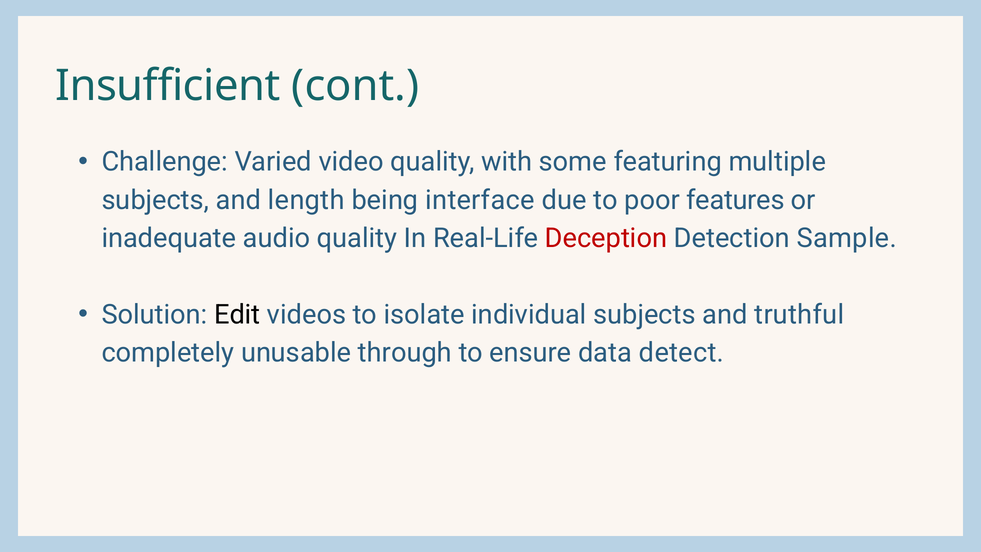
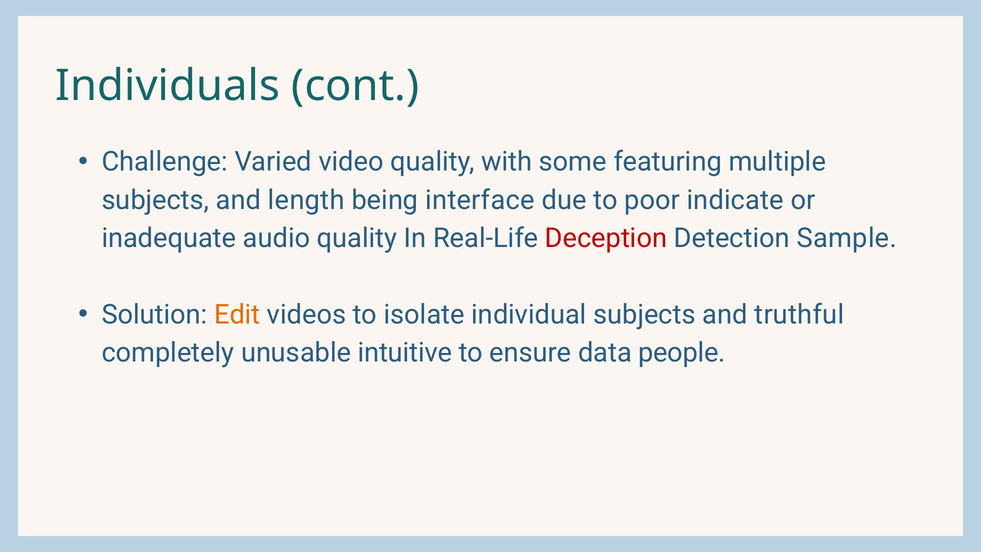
Insufficient: Insufficient -> Individuals (168, 86)
features: features -> indicate (735, 200)
Edit colour: black -> orange (237, 315)
through: through -> intuitive (405, 353)
detect: detect -> people (682, 353)
